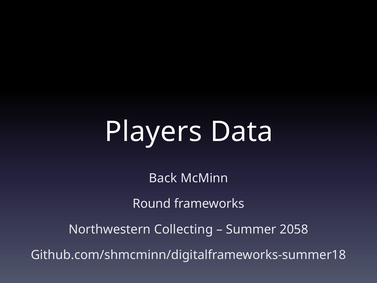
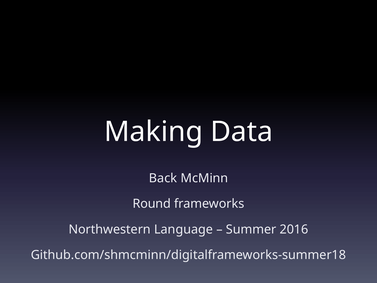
Players: Players -> Making (154, 132)
Collecting: Collecting -> Language (184, 229)
2058: 2058 -> 2016 (294, 229)
